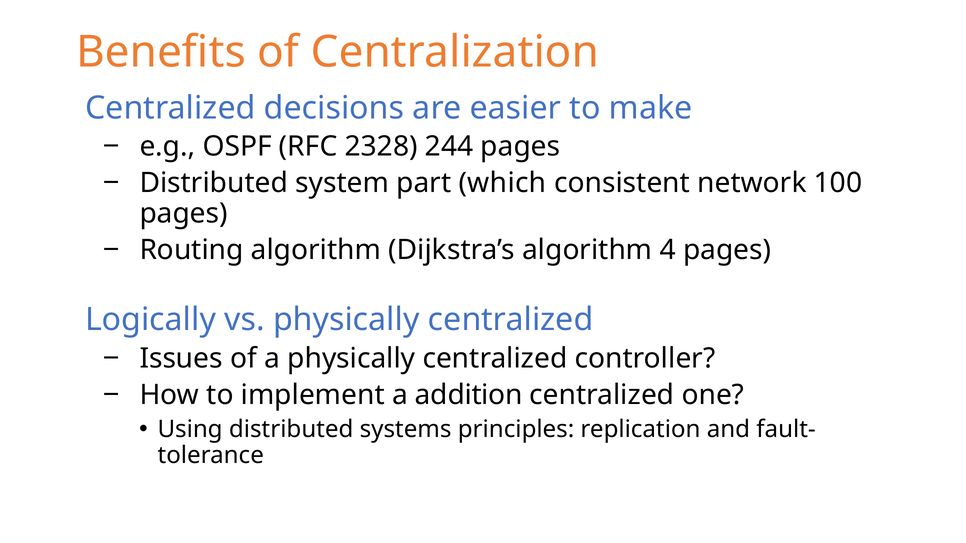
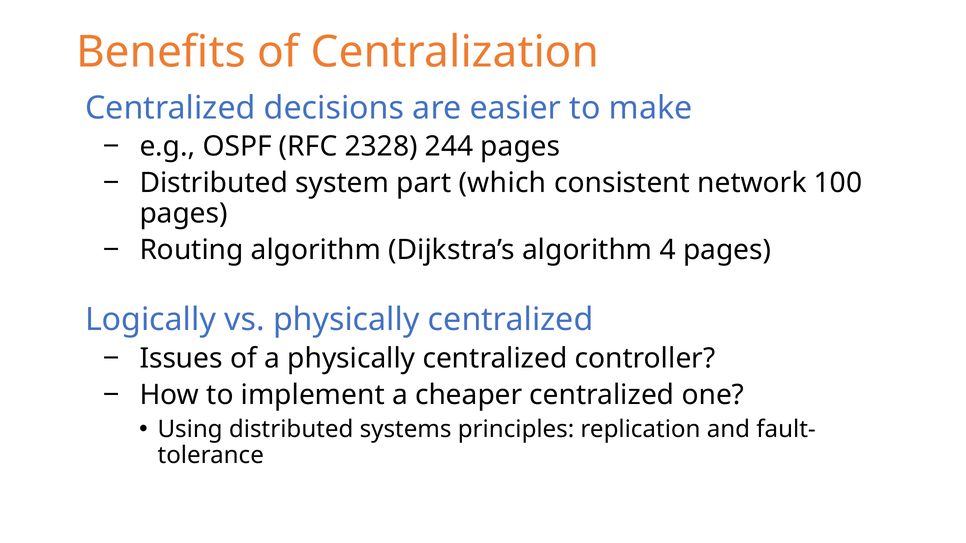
addition: addition -> cheaper (469, 395)
